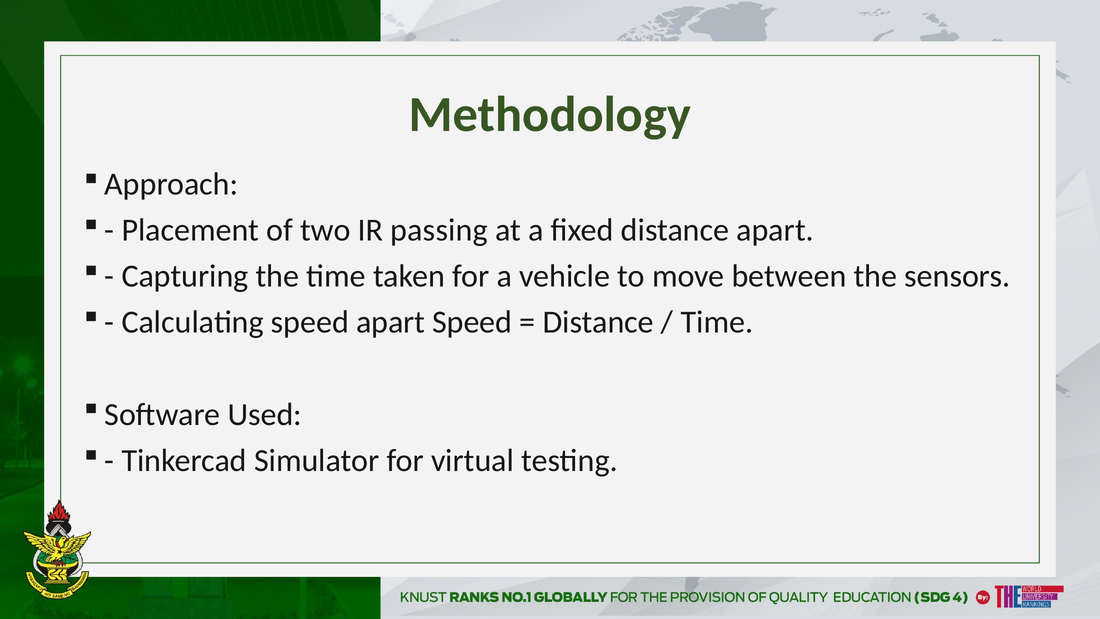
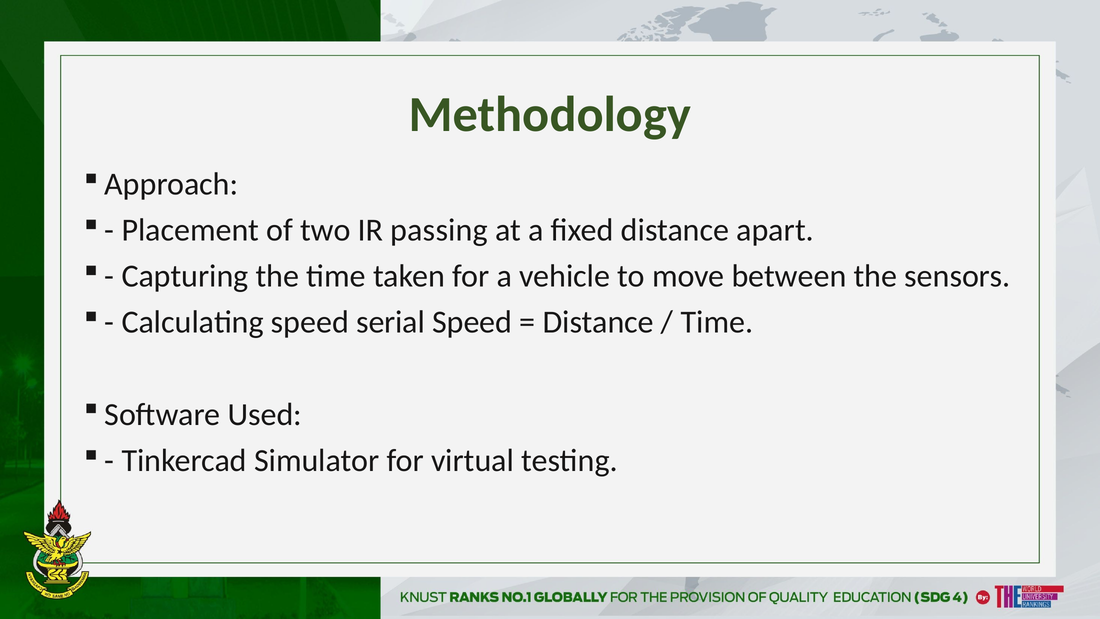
speed apart: apart -> serial (391, 322)
